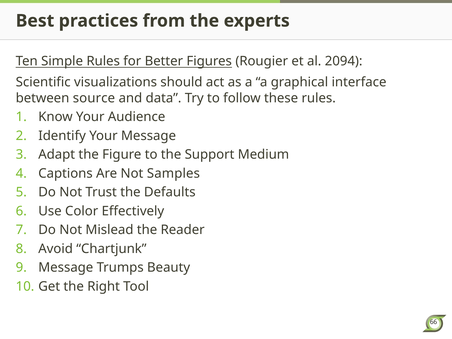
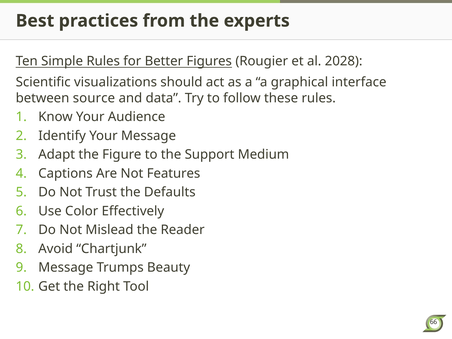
2094: 2094 -> 2028 (344, 61)
Samples: Samples -> Features (173, 173)
